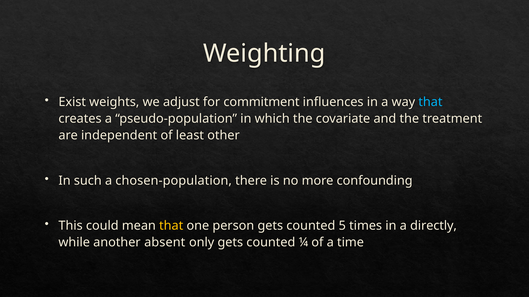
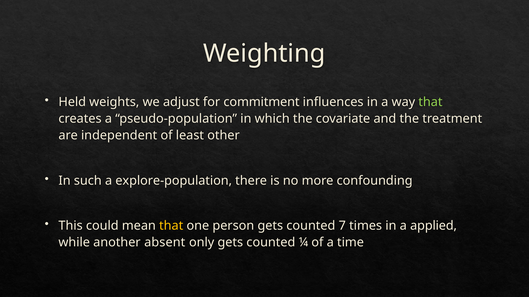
Exist: Exist -> Held (72, 102)
that colour: light blue -> light green (430, 102)
chosen-population: chosen-population -> explore-population (174, 181)
5: 5 -> 7 (342, 226)
directly: directly -> applied (434, 226)
